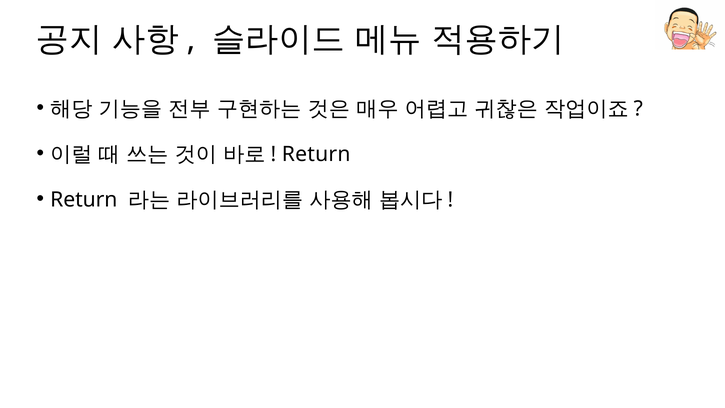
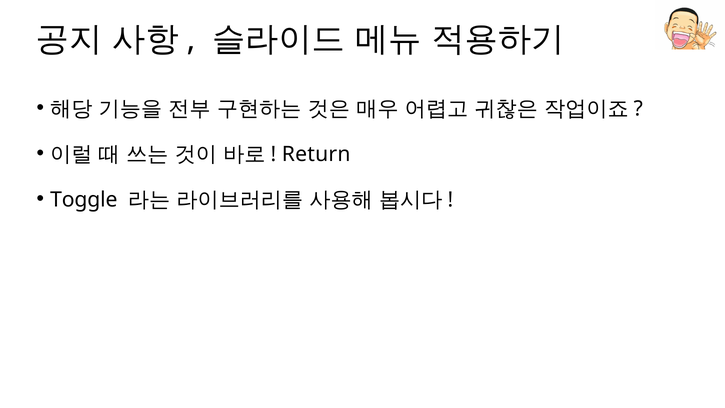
Return: Return -> Toggle (84, 200)
